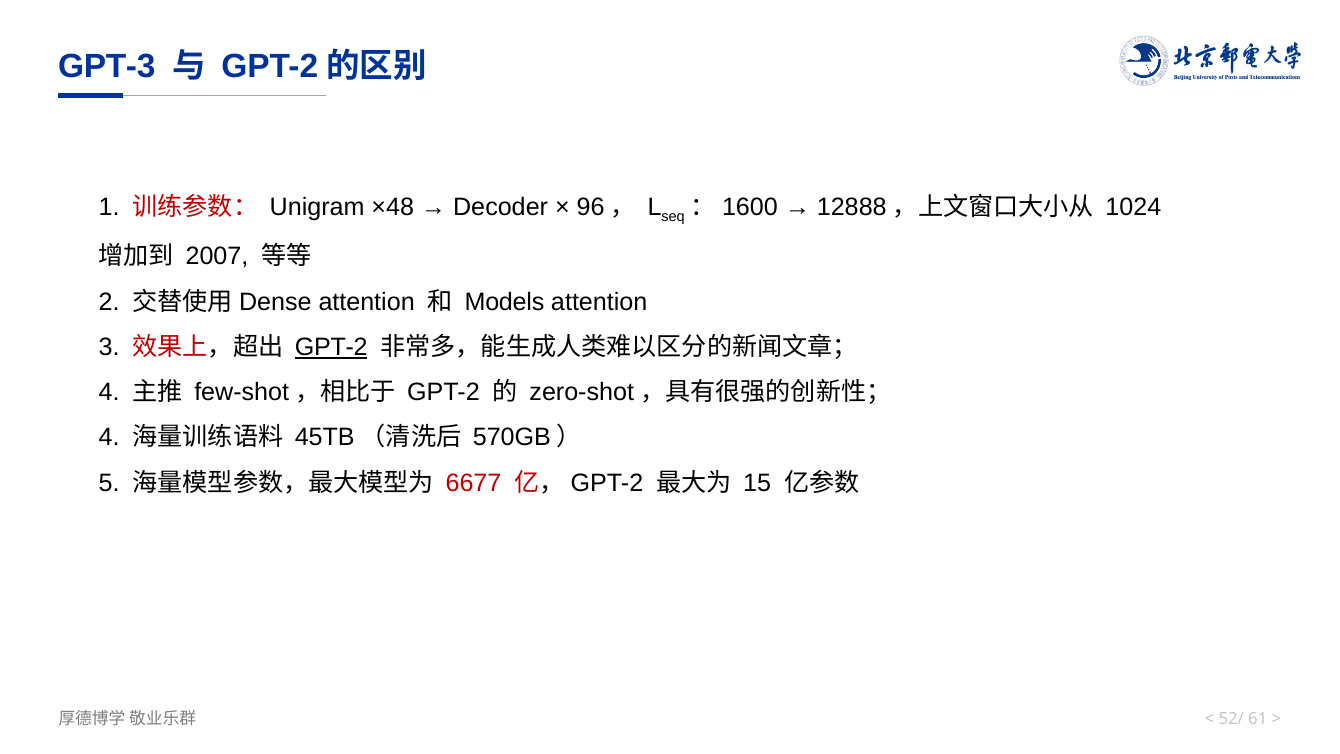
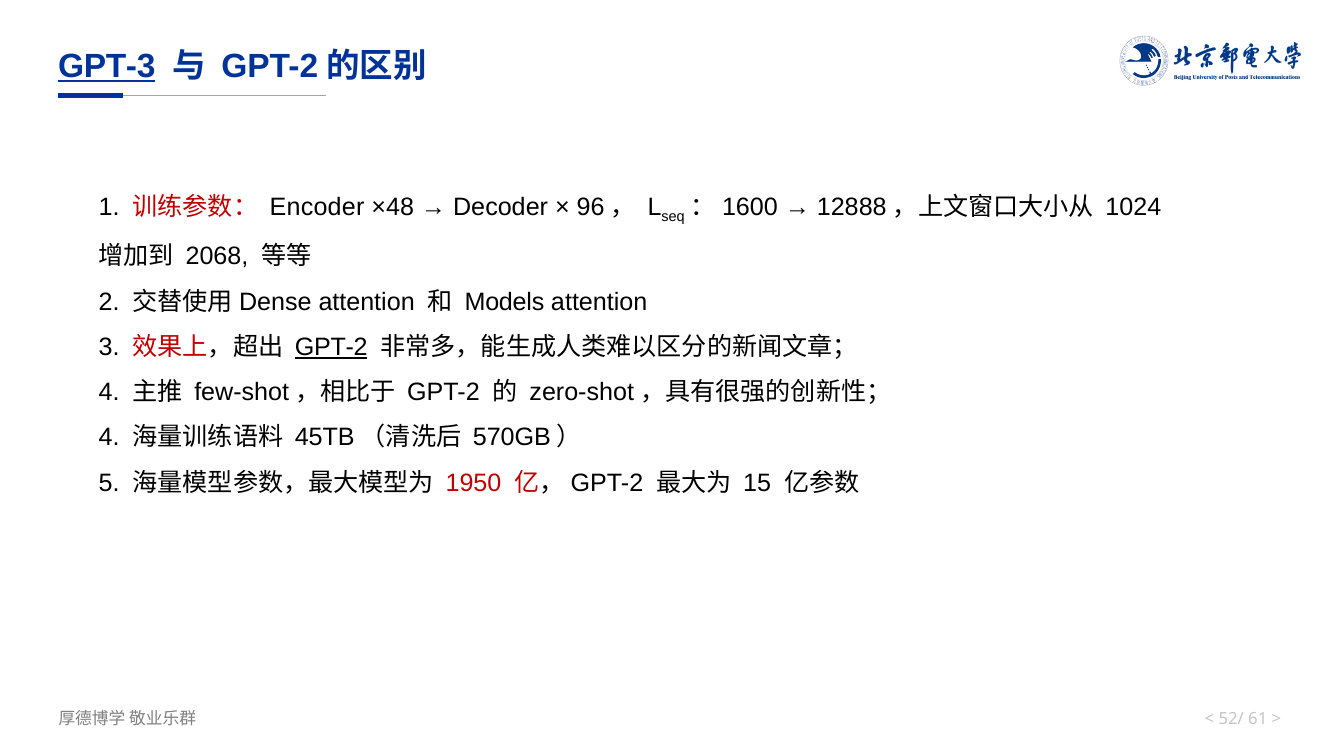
GPT-3 underline: none -> present (107, 66)
Unigram: Unigram -> Encoder (317, 207)
2007: 2007 -> 2068 (217, 257)
6677: 6677 -> 1950 (473, 483)
